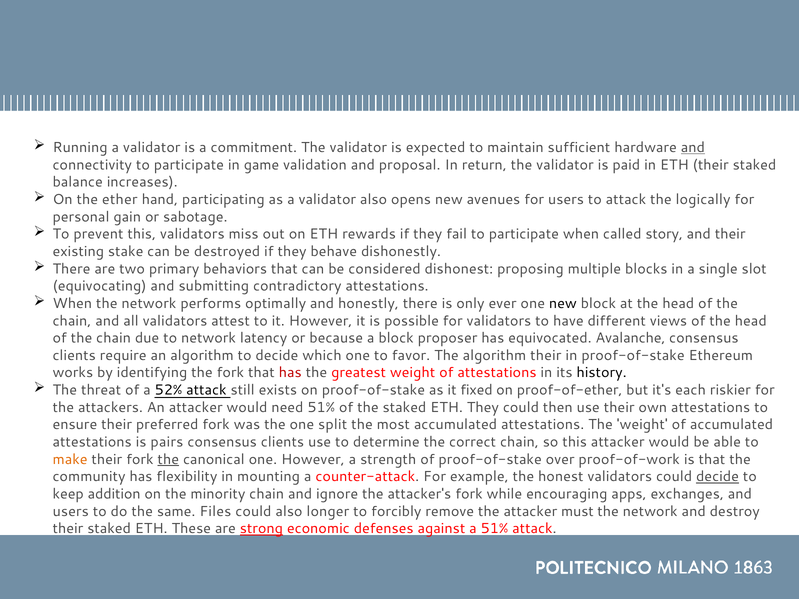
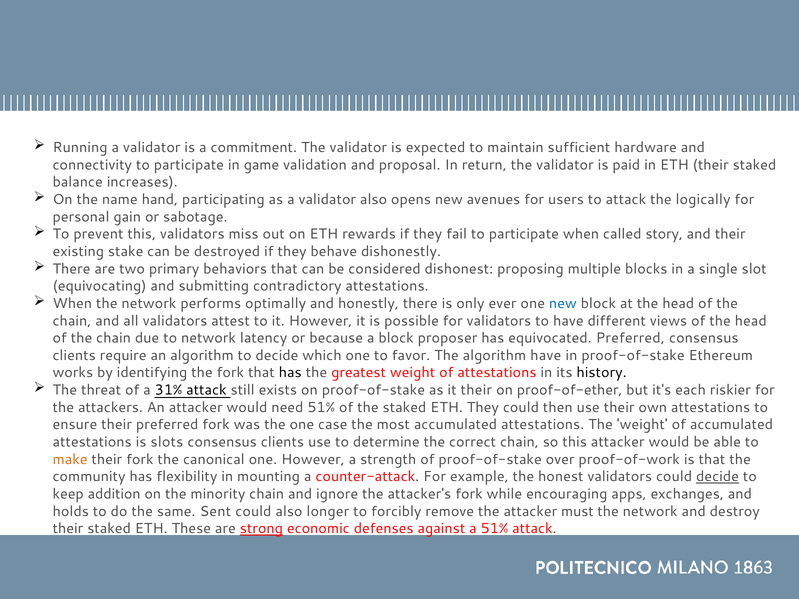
and underline: present -> none (693, 148)
ether: ether -> name (120, 200)
new colour: black -> blue (563, 304)
equivocated Avalanche: Avalanche -> Preferred (630, 338)
algorithm their: their -> have (546, 356)
has colour: red -> black (290, 373)
52%: 52% -> 31% (169, 390)
it fixed: fixed -> their (476, 390)
split: split -> case (333, 425)
pairs: pairs -> slots (167, 442)
the underline: present -> none (168, 460)
users: users -> holds (71, 512)
Files: Files -> Sent (215, 512)
